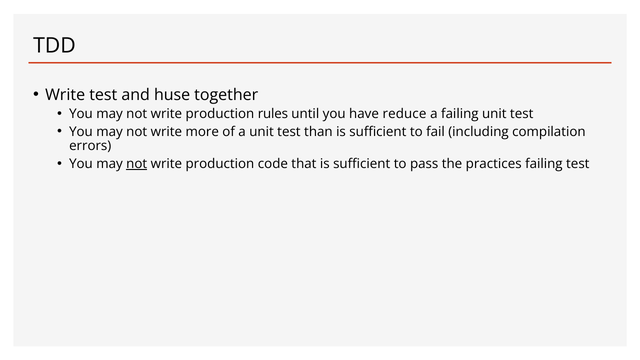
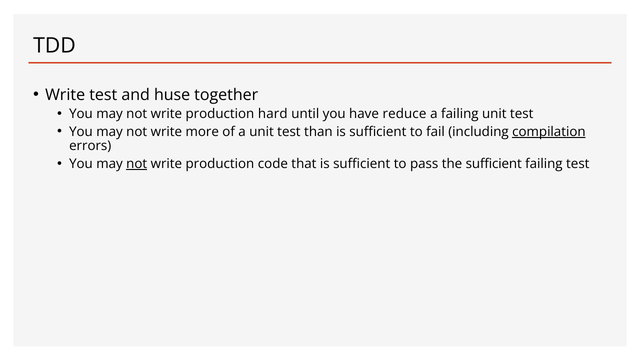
rules: rules -> hard (273, 114)
compilation underline: none -> present (549, 132)
the practices: practices -> sufficient (494, 164)
